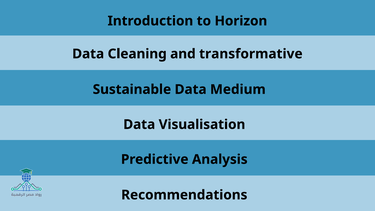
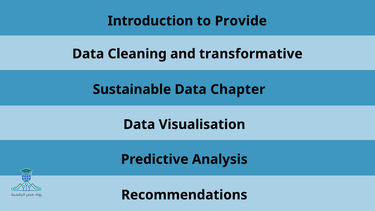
Horizon: Horizon -> Provide (241, 21)
Medium: Medium -> Chapter (238, 89)
